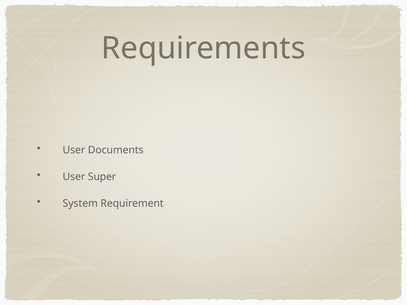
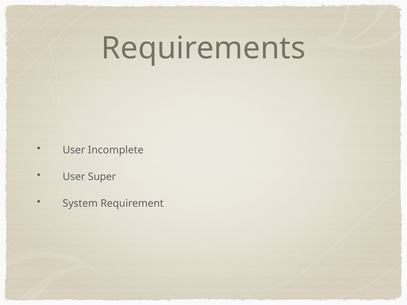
Documents: Documents -> Incomplete (116, 150)
